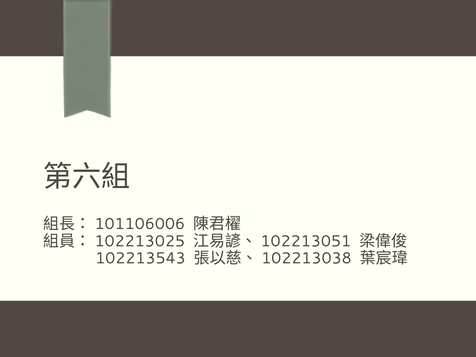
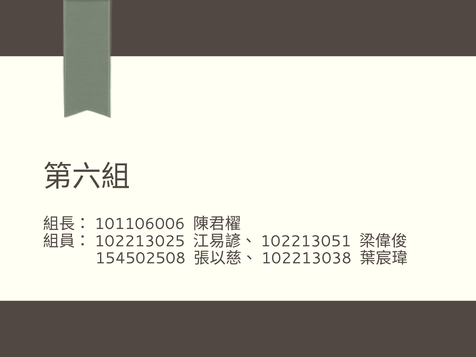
102213543: 102213543 -> 154502508 (140, 258)
